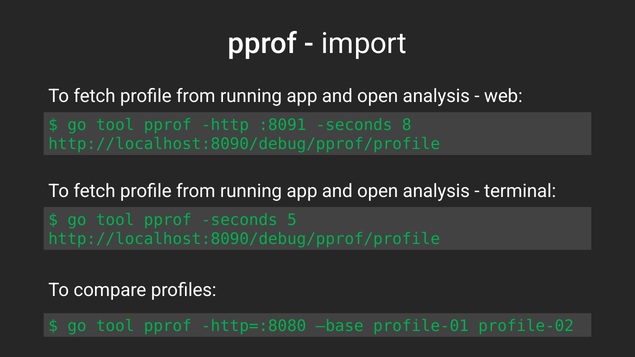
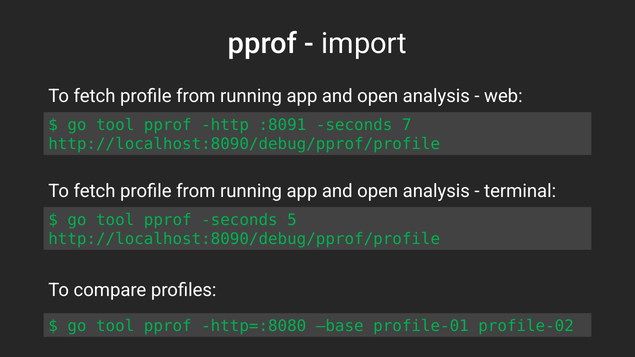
8: 8 -> 7 (407, 125)
